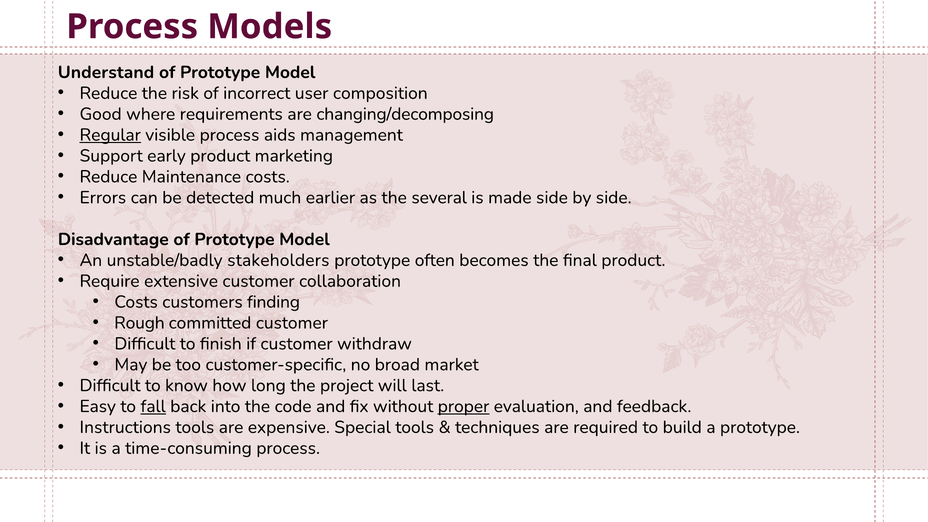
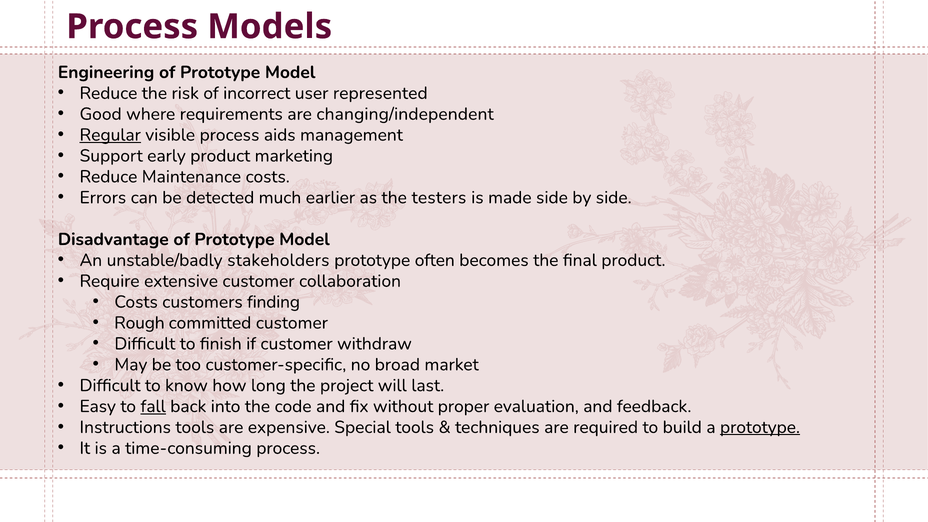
Understand: Understand -> Engineering (106, 72)
composition: composition -> represented (380, 93)
changing/decomposing: changing/decomposing -> changing/independent (405, 114)
several: several -> testers (439, 198)
proper underline: present -> none (464, 406)
prototype underline: none -> present (760, 427)
